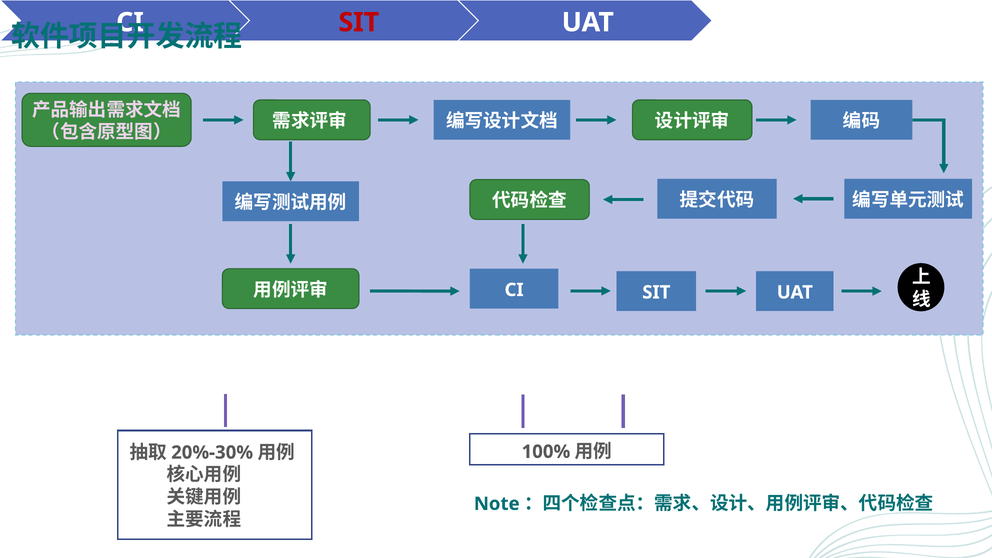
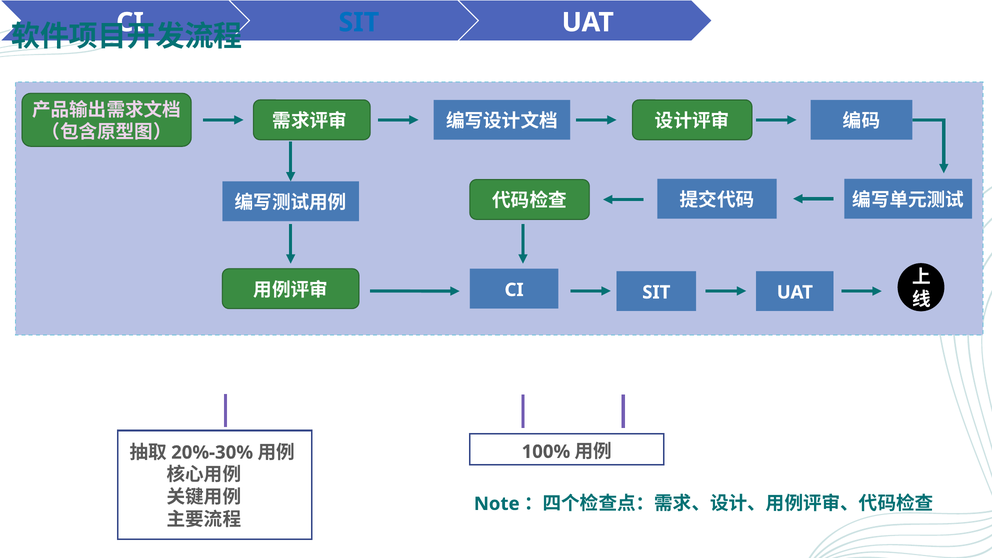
SIT colour: red -> blue (359, 22)
